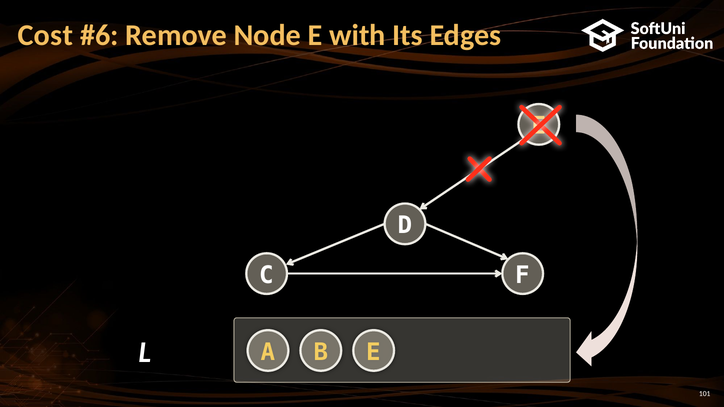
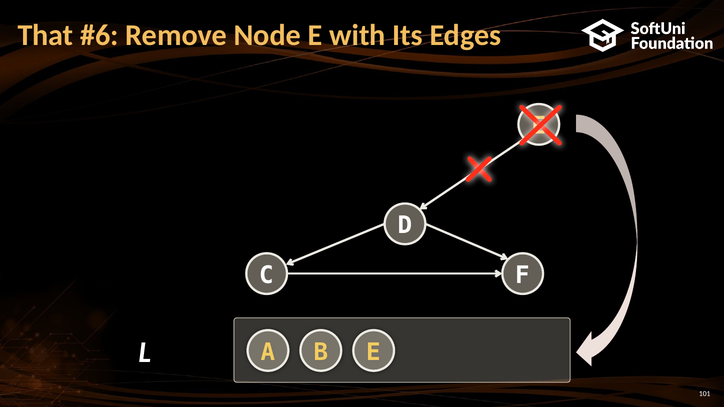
Cost: Cost -> That (46, 35)
